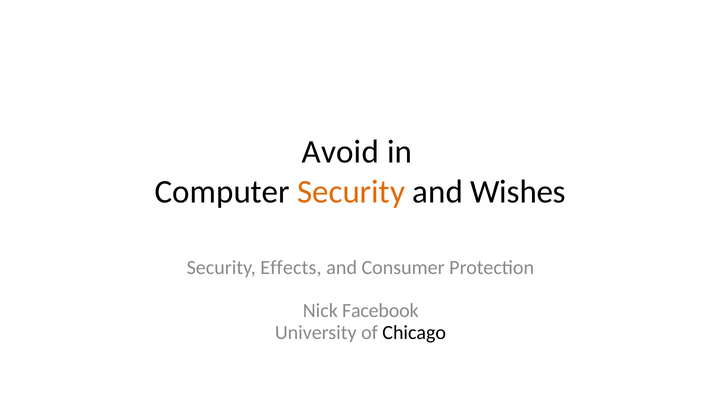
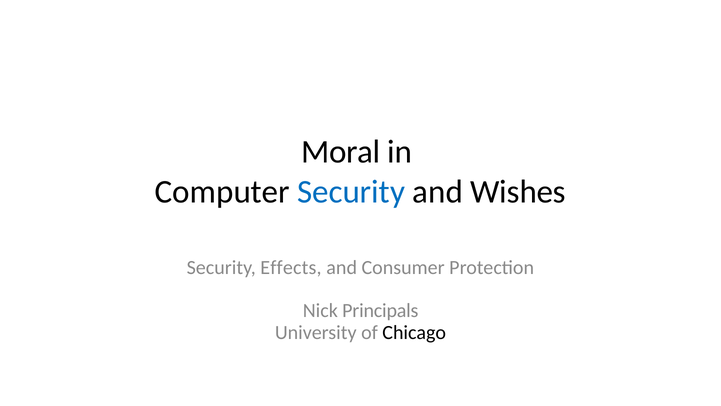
Avoid: Avoid -> Moral (341, 152)
Security colour: orange -> blue (351, 192)
Facebook: Facebook -> Principals (380, 310)
